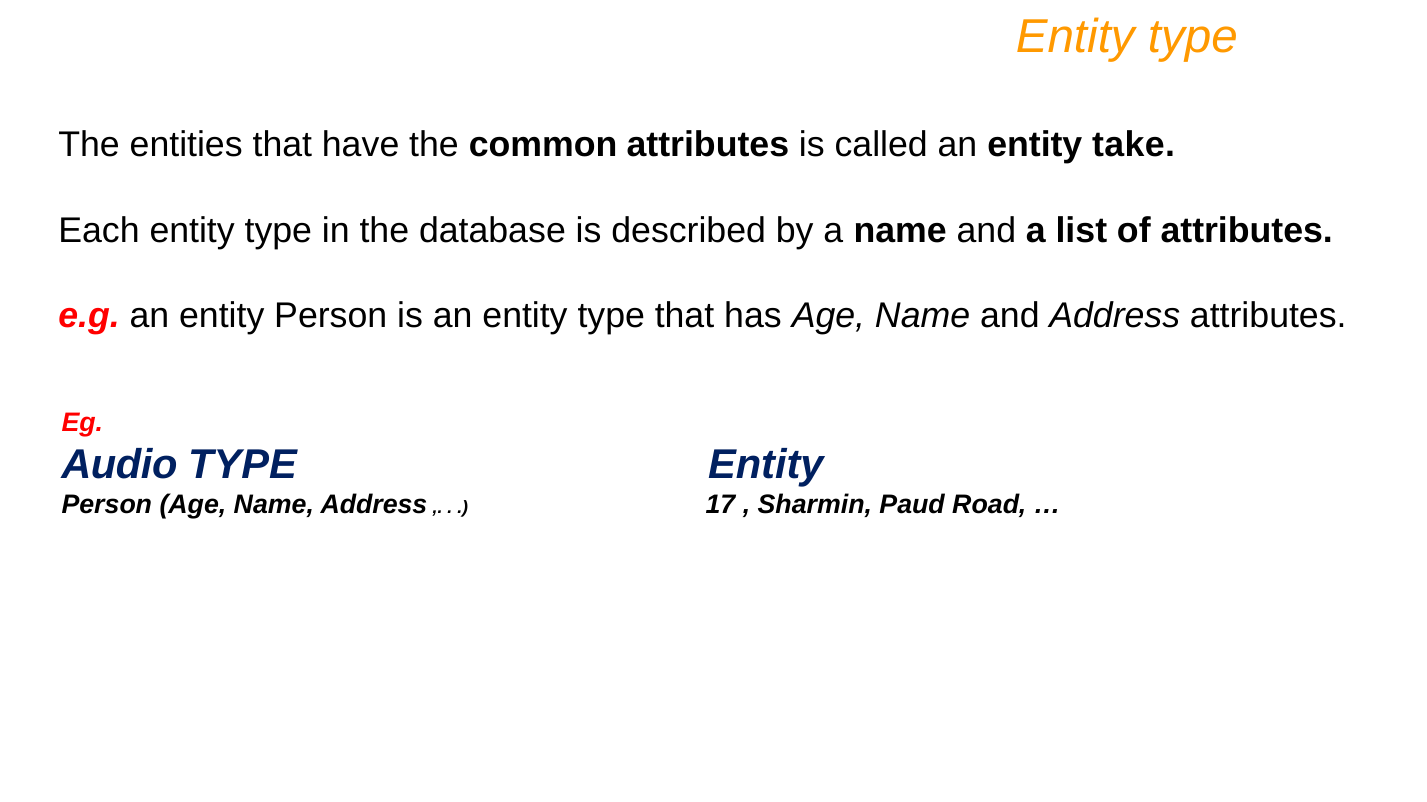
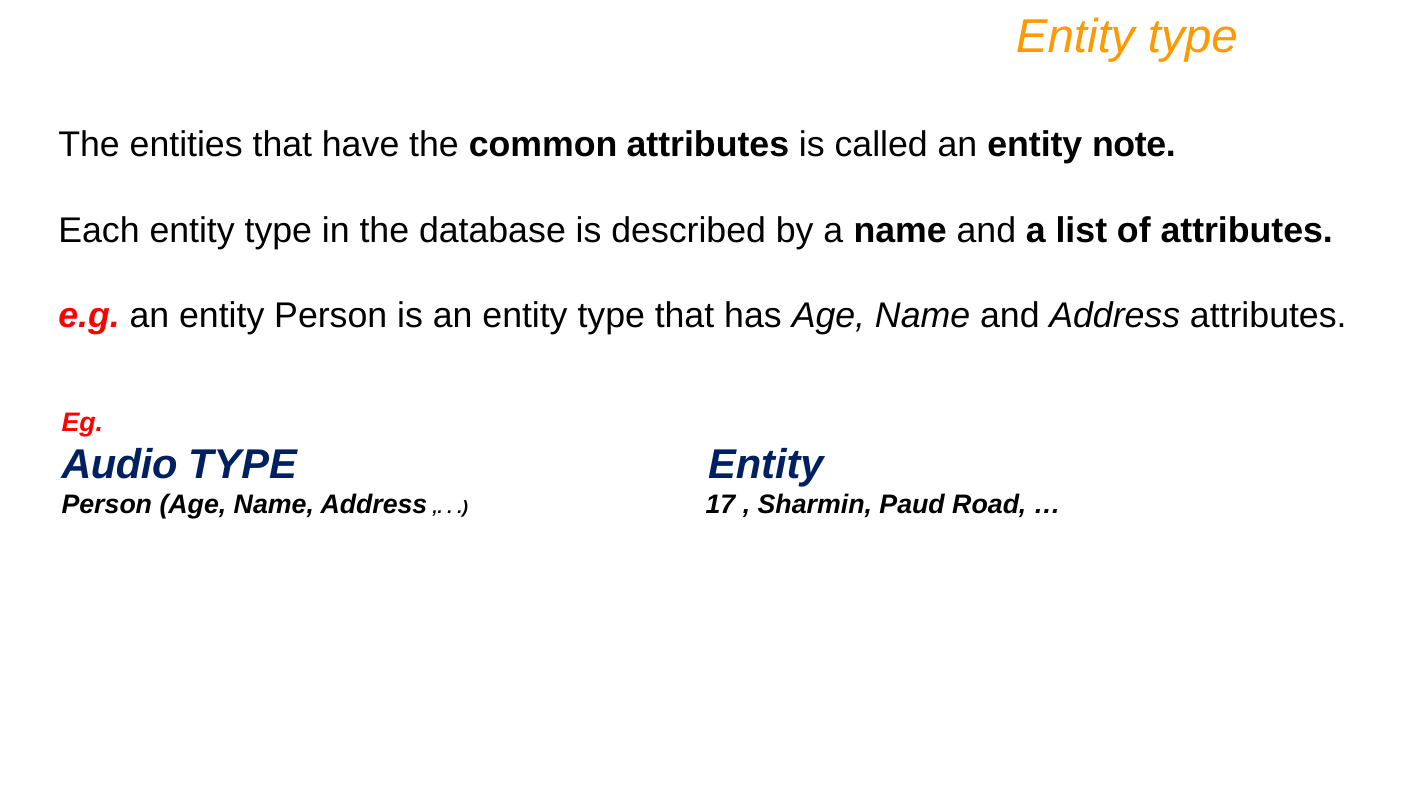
take: take -> note (1134, 145)
